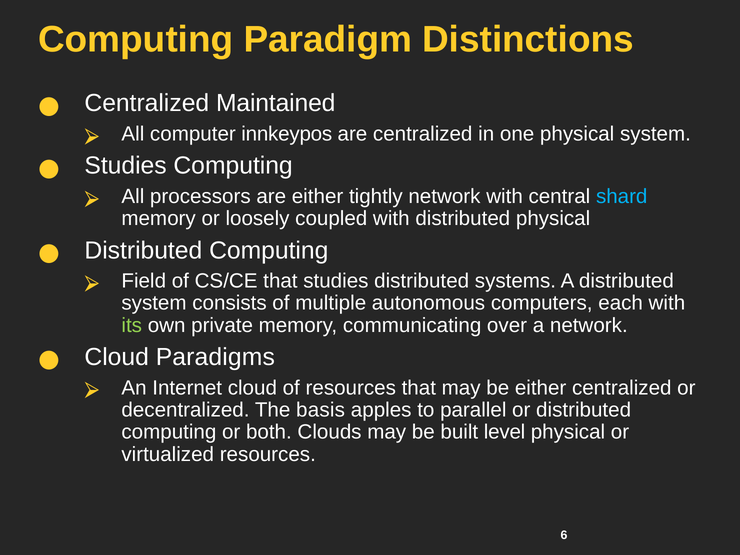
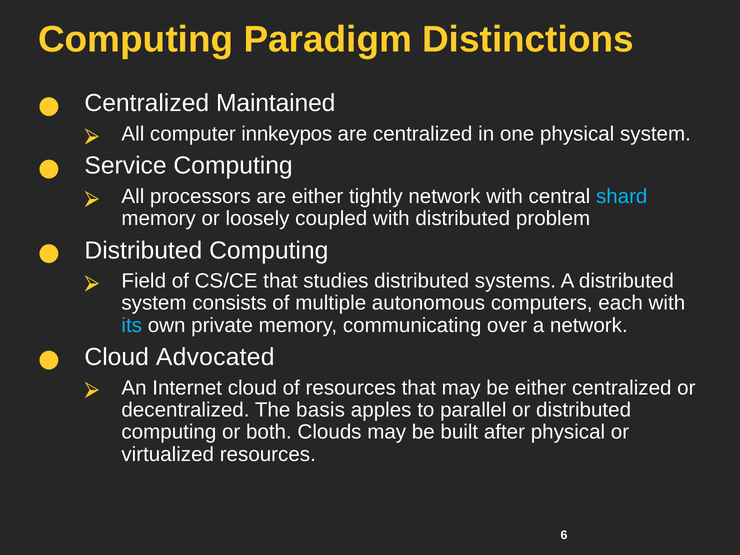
Studies: Studies -> Service (126, 166)
distributed physical: physical -> problem (553, 219)
its colour: light green -> light blue (132, 325)
Paradigms: Paradigms -> Advocated (215, 357)
level: level -> after (504, 432)
